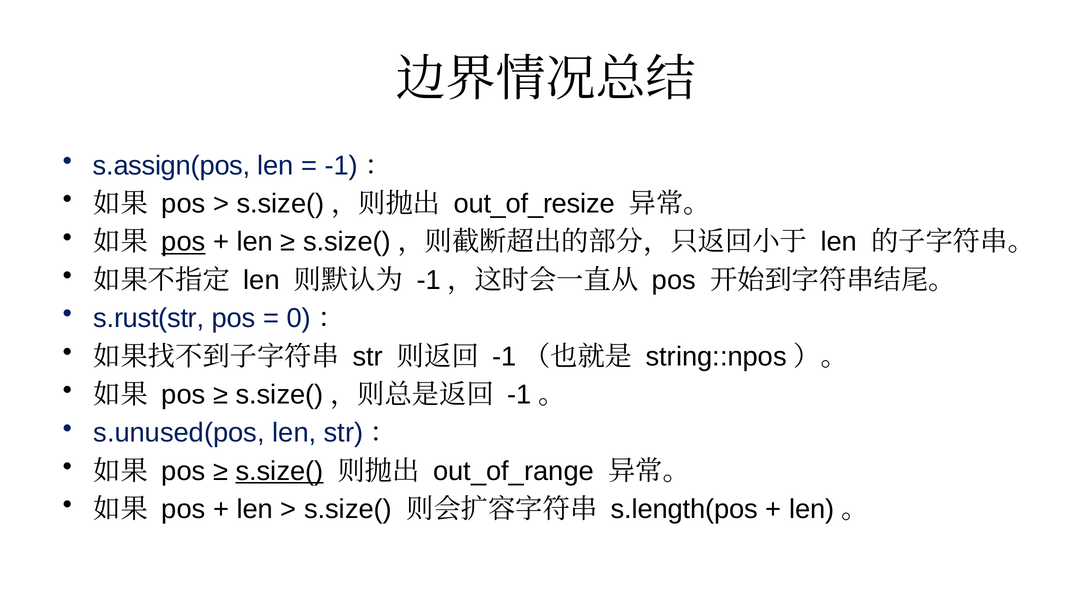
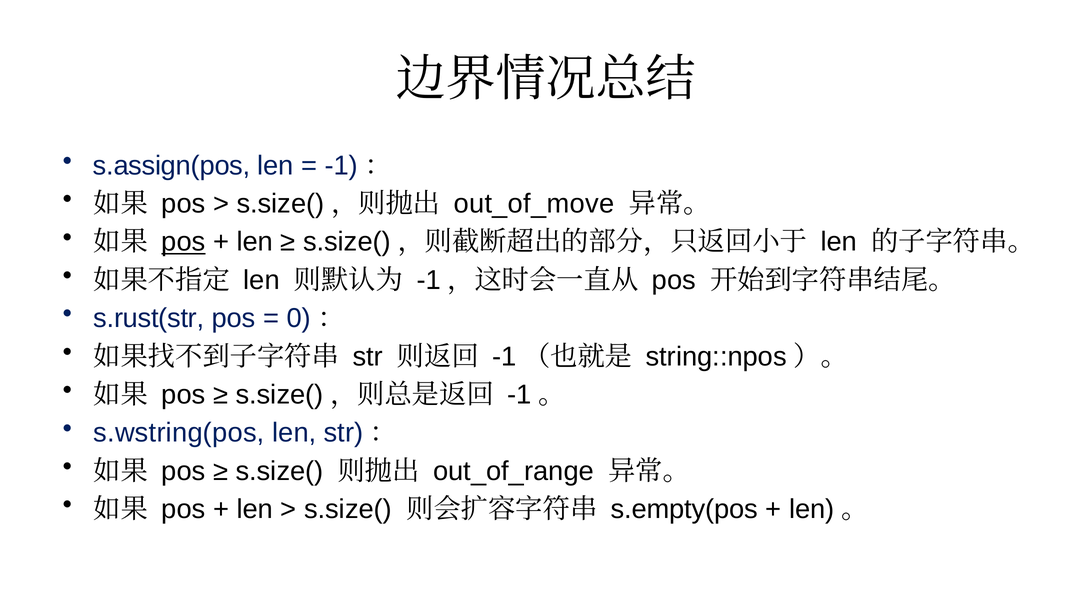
out_of_resize: out_of_resize -> out_of_move (534, 204)
s.unused(pos: s.unused(pos -> s.wstring(pos (179, 433)
s.size( underline: present -> none (280, 471)
s.length(pos: s.length(pos -> s.empty(pos (684, 510)
